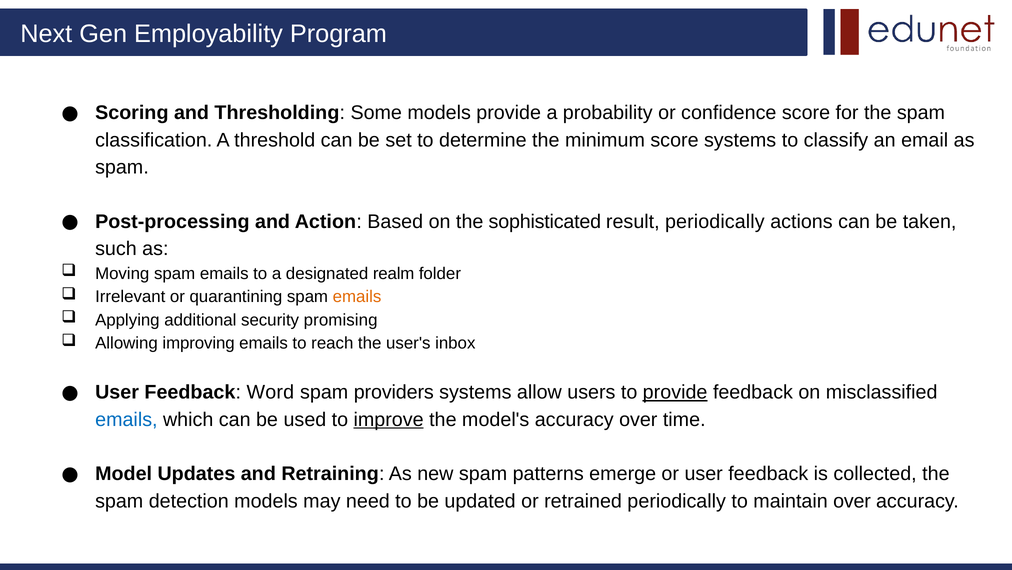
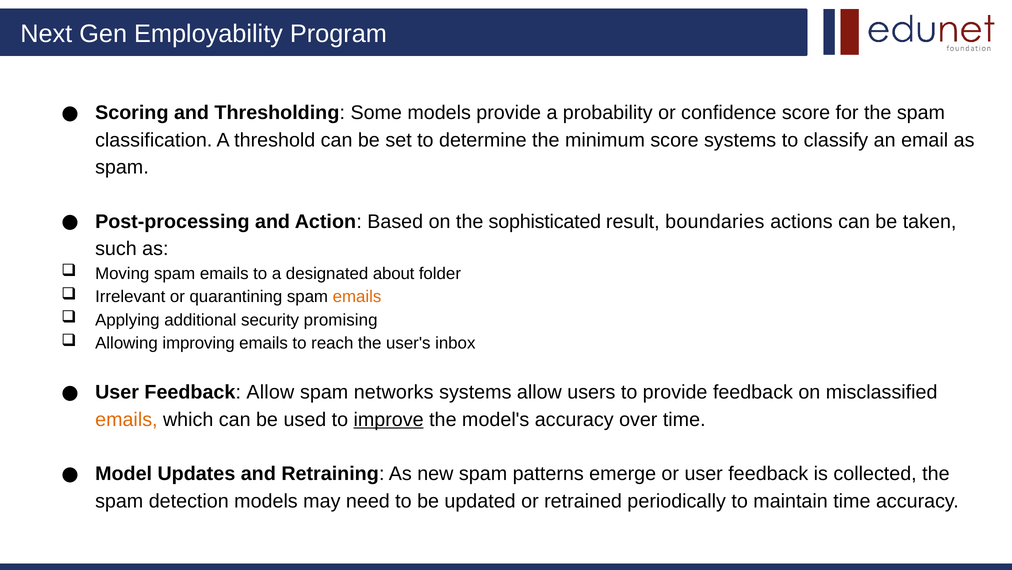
result periodically: periodically -> boundaries (715, 221)
realm: realm -> about (394, 273)
Feedback Word: Word -> Allow (270, 392)
providers: providers -> networks (394, 392)
provide underline: present -> none (675, 392)
emails colour: blue -> orange (126, 419)
maintain over: over -> time (852, 500)
